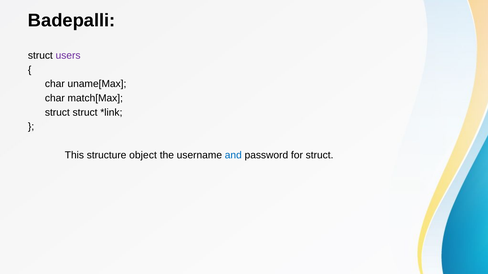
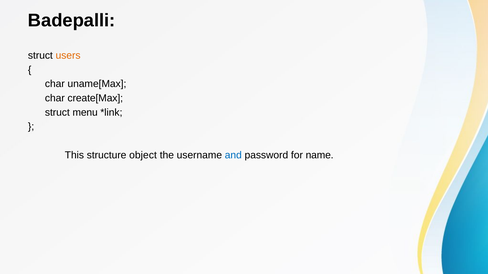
users colour: purple -> orange (68, 56)
match[Max: match[Max -> create[Max (95, 98)
struct struct: struct -> menu (85, 113)
for struct: struct -> name (320, 155)
